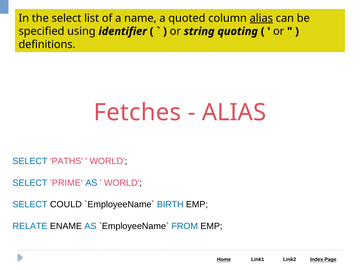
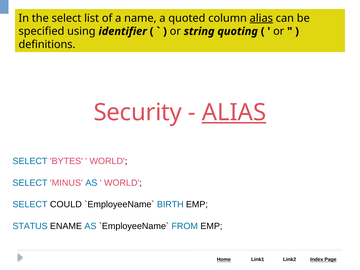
Fetches: Fetches -> Security (138, 113)
ALIAS underline: none -> present (234, 113)
PATHS: PATHS -> BYTES (66, 161)
PRIME: PRIME -> MINUS (66, 183)
RELATE: RELATE -> STATUS (30, 226)
